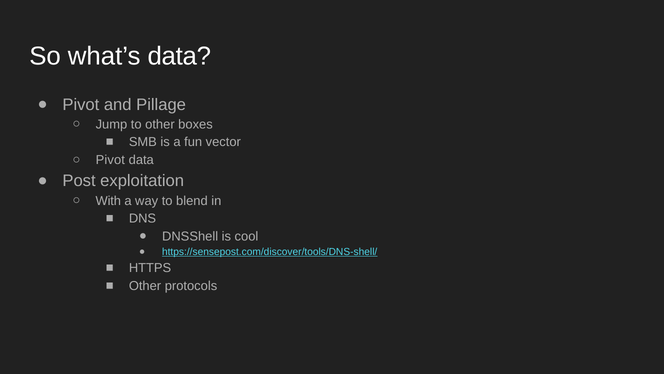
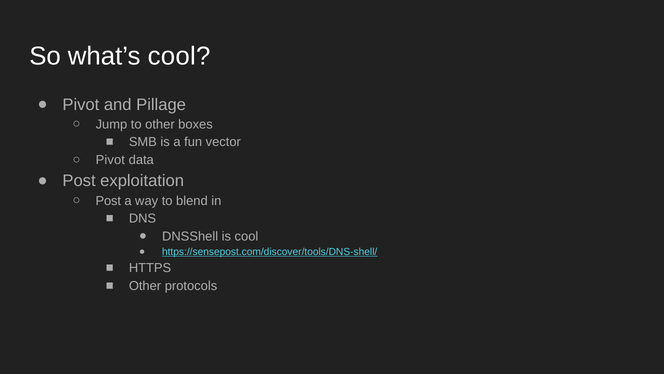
what’s data: data -> cool (179, 56)
With: With -> Post (108, 200)
